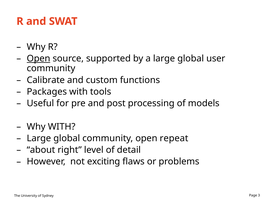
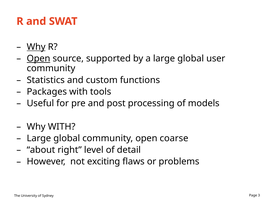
Why underline: none -> present (36, 47)
Calibrate: Calibrate -> Statistics (46, 80)
repeat: repeat -> coarse (174, 139)
